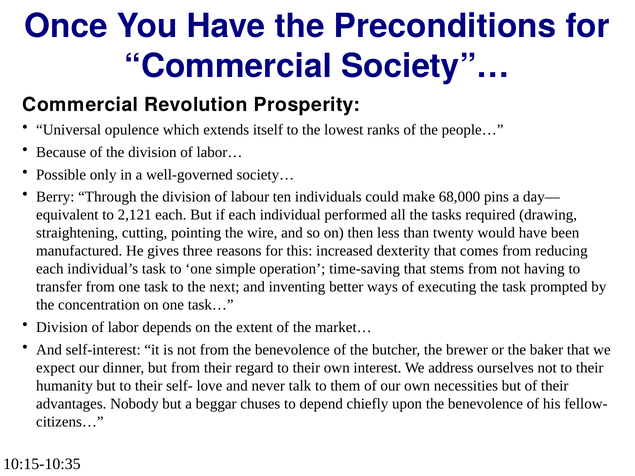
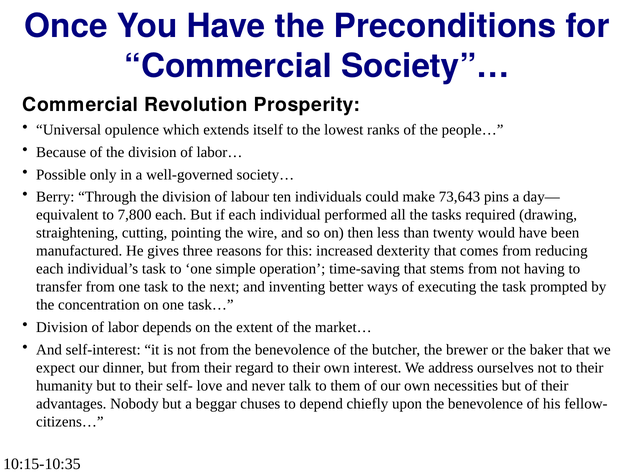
68,000: 68,000 -> 73,643 (460, 197)
2,121: 2,121 -> 7,800 (135, 215)
